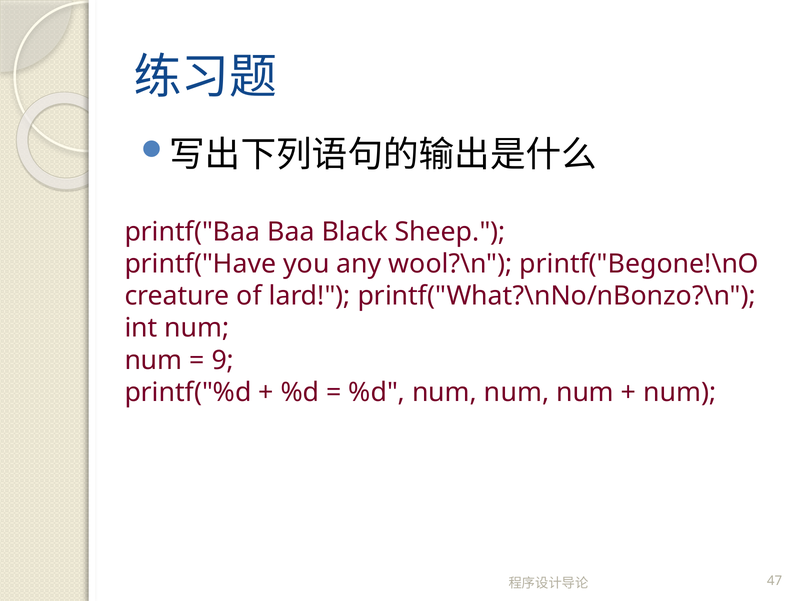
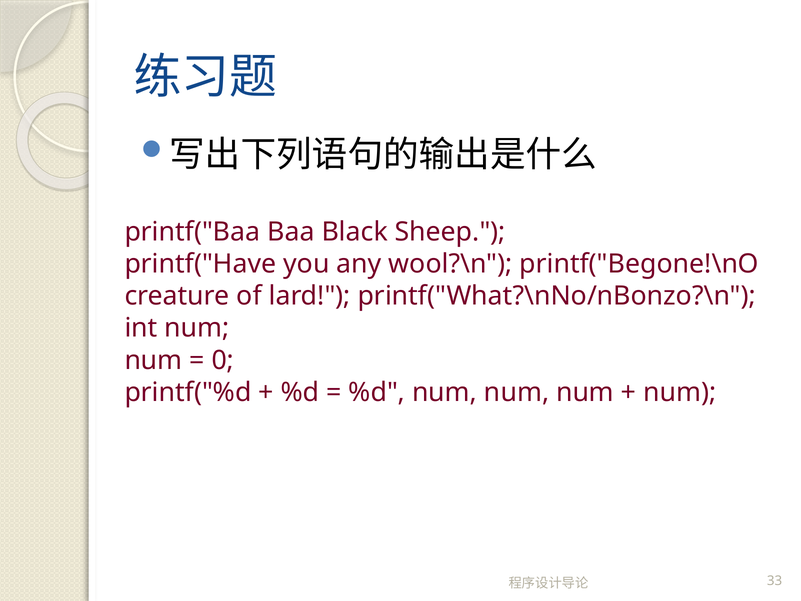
9: 9 -> 0 (223, 360)
47: 47 -> 33 (775, 581)
